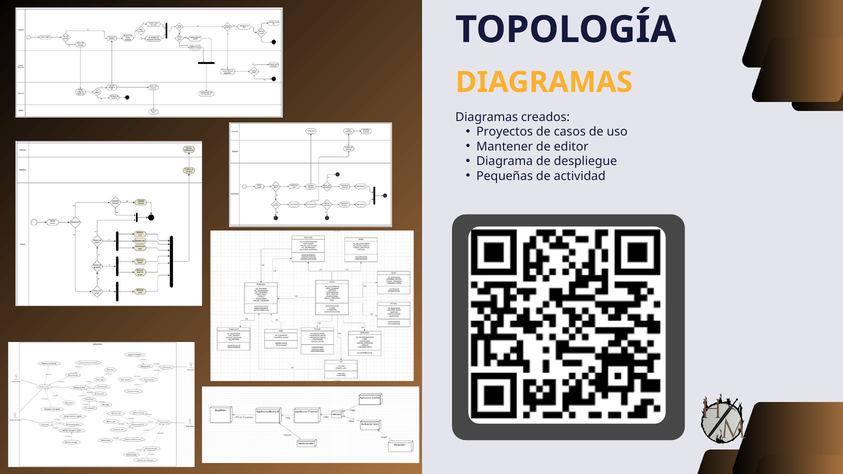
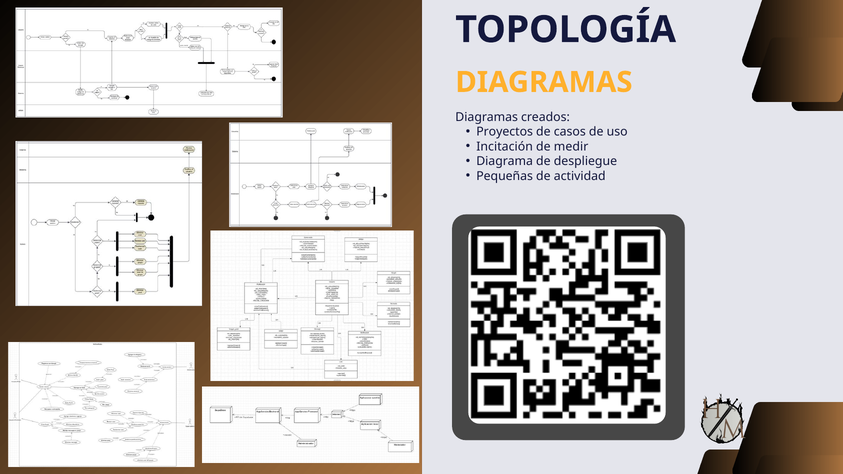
Mantener: Mantener -> Incitación (505, 147)
editor: editor -> medir (571, 147)
